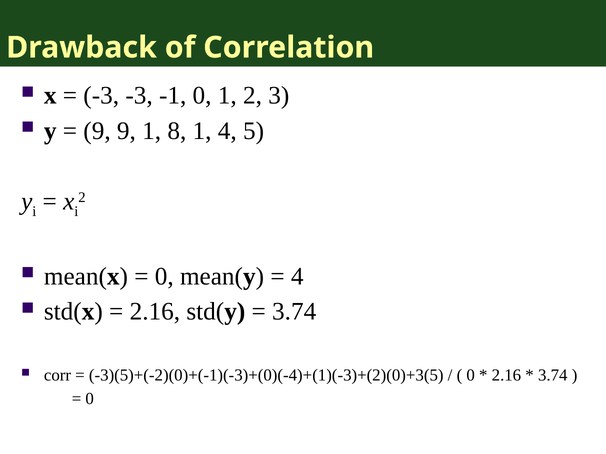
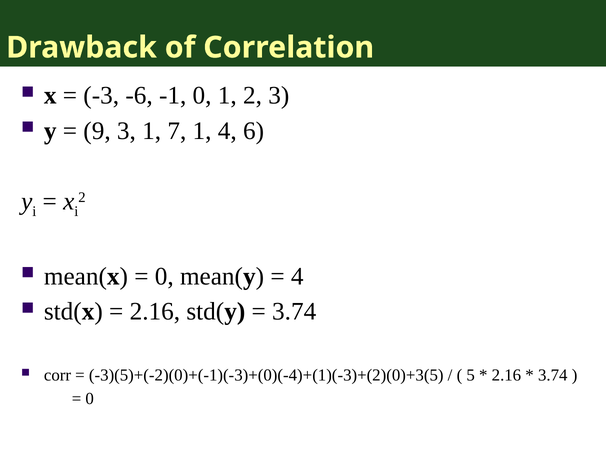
-3 -3: -3 -> -6 (139, 96)
9 9: 9 -> 3 (126, 131)
8: 8 -> 7 (177, 131)
5: 5 -> 6 (254, 131)
0: 0 -> 5 (471, 375)
